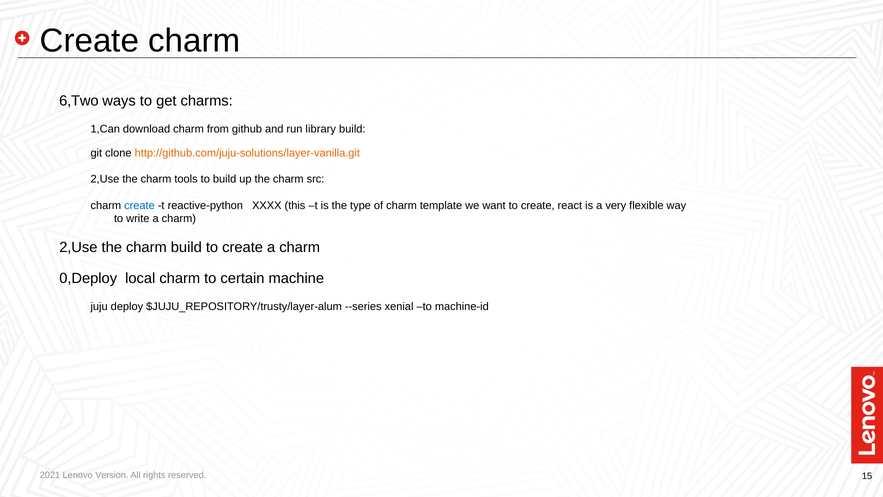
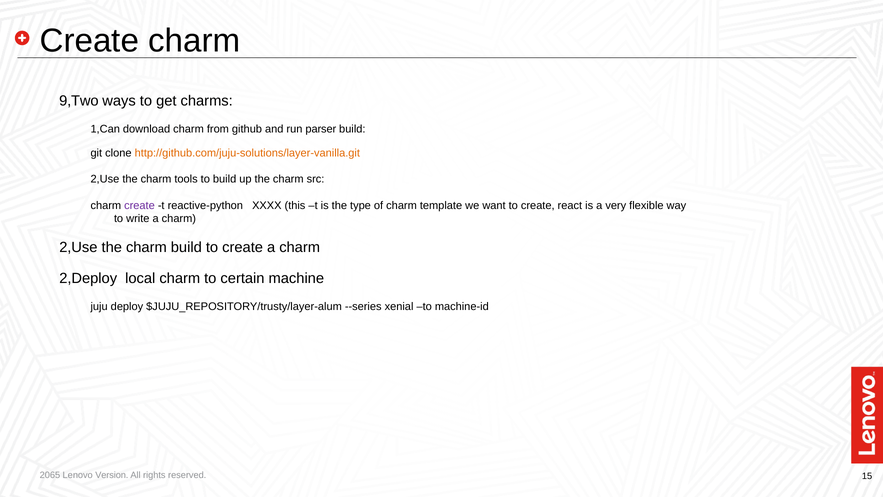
6,Two: 6,Two -> 9,Two (79, 101)
library: library -> parser (321, 129)
create colour: blue -> purple (139, 205)
0,Deploy: 0,Deploy -> 2,Deploy (88, 278)
2021: 2021 -> 2065 (50, 475)
